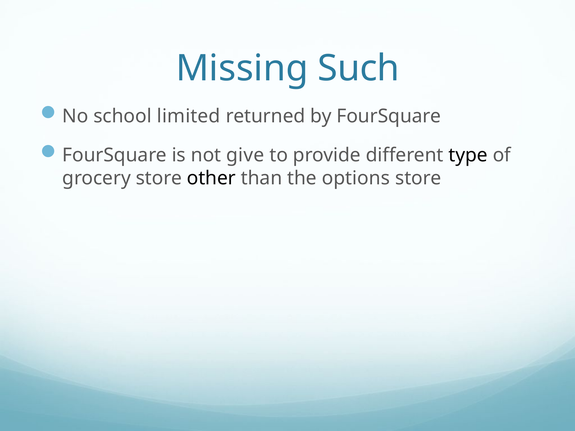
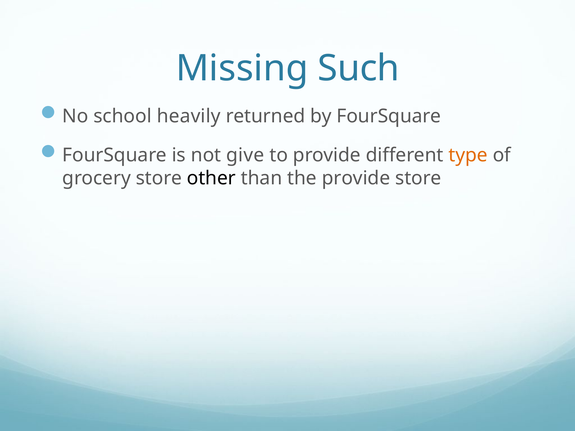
limited: limited -> heavily (189, 116)
type colour: black -> orange (468, 155)
the options: options -> provide (356, 178)
